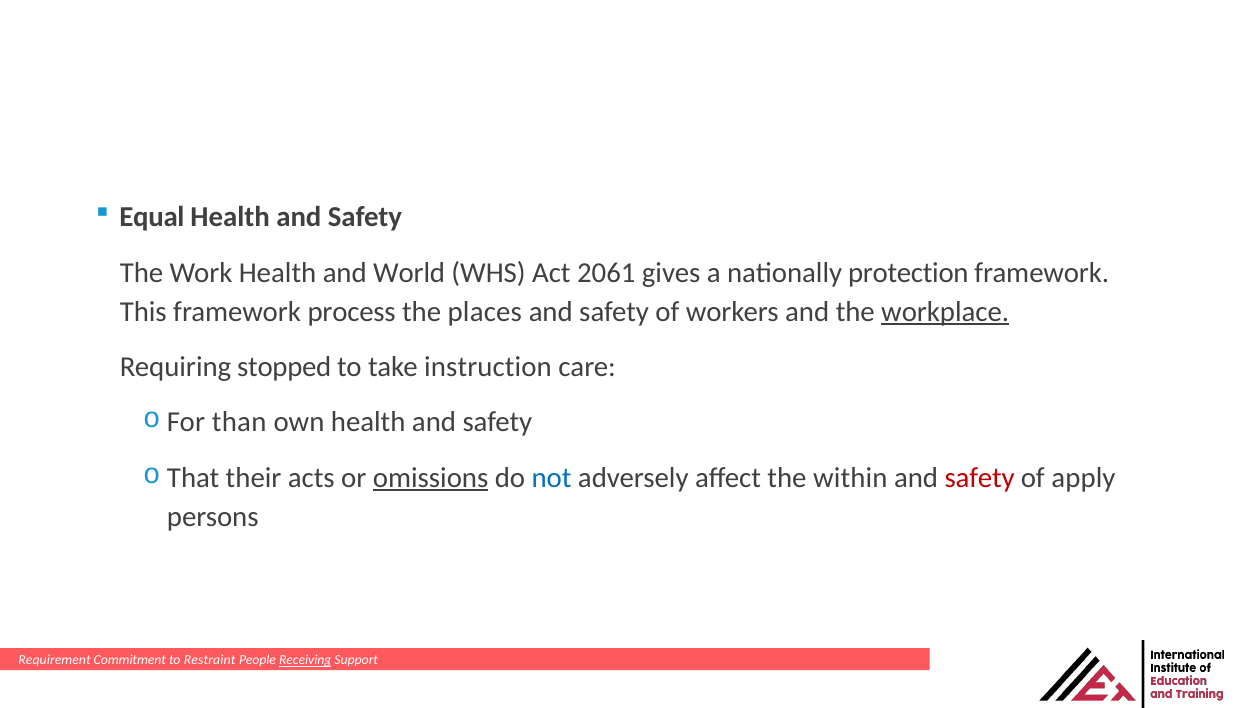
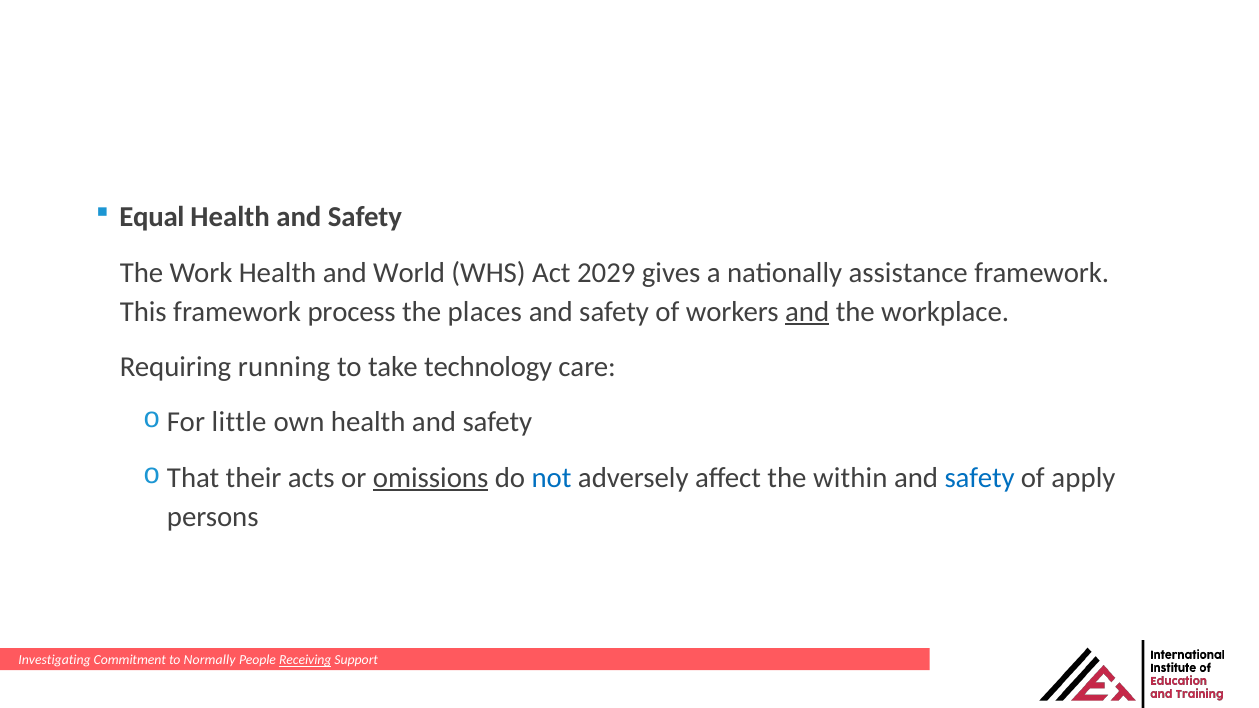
2061: 2061 -> 2029 (606, 273)
protection: protection -> assistance (908, 273)
and underline: none -> present (807, 312)
workplace underline: present -> none (945, 312)
stopped: stopped -> running (284, 367)
instruction: instruction -> technology (488, 367)
than: than -> little (239, 422)
safety colour: red -> blue (980, 478)
Requirement: Requirement -> Investigating (55, 660)
Restraint: Restraint -> Normally (210, 660)
